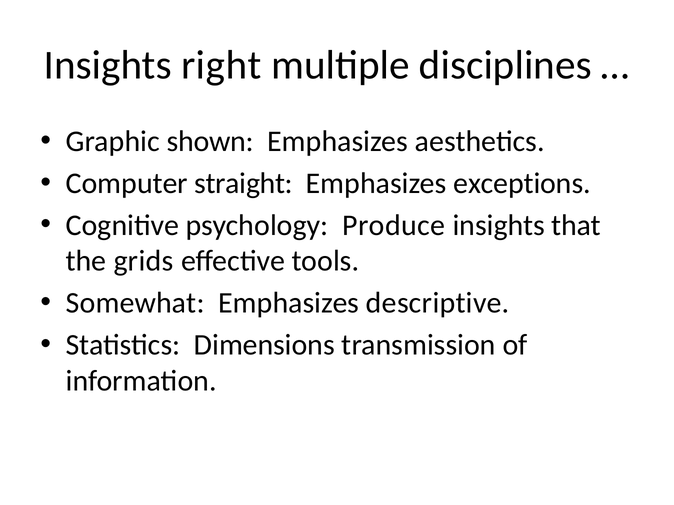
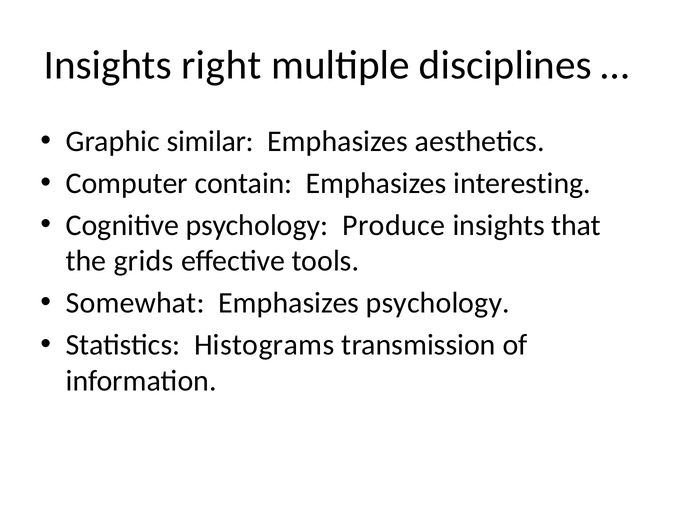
shown: shown -> similar (210, 141)
straight: straight -> contain (243, 183)
exceptions: exceptions -> interesting (522, 183)
Emphasizes descriptive: descriptive -> psychology (438, 303)
Dimensions: Dimensions -> Histograms (264, 345)
